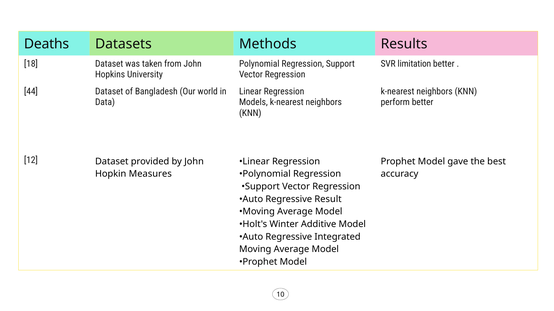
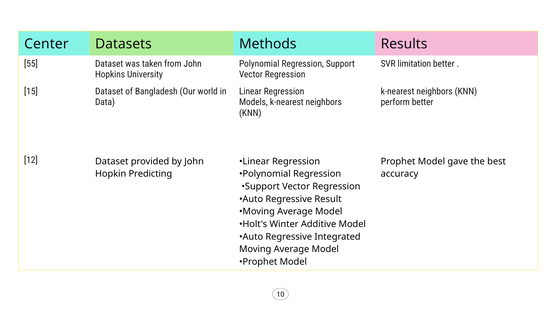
Deaths: Deaths -> Center (46, 44)
18: 18 -> 55 (31, 64)
44: 44 -> 15 (31, 92)
Measures: Measures -> Predicting (150, 174)
